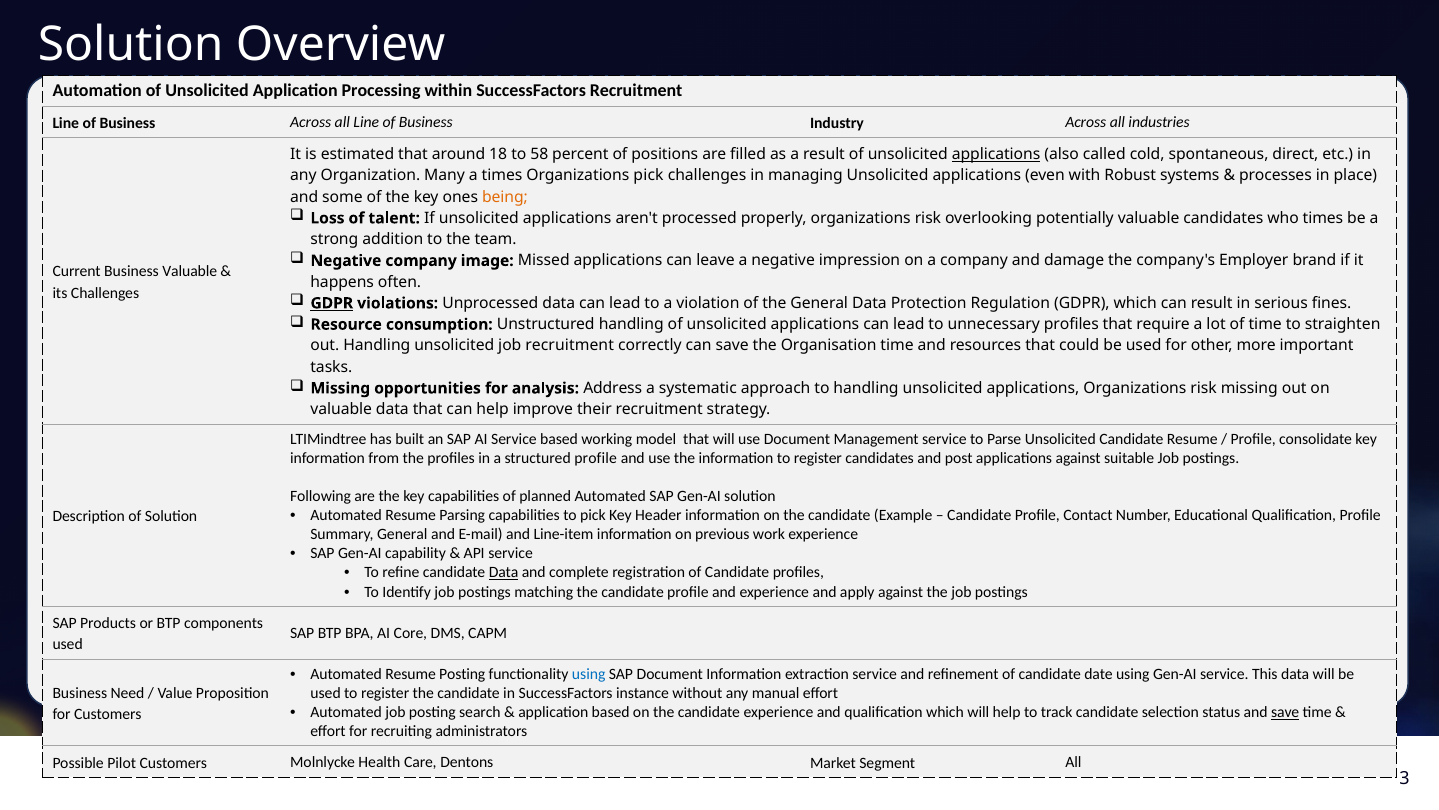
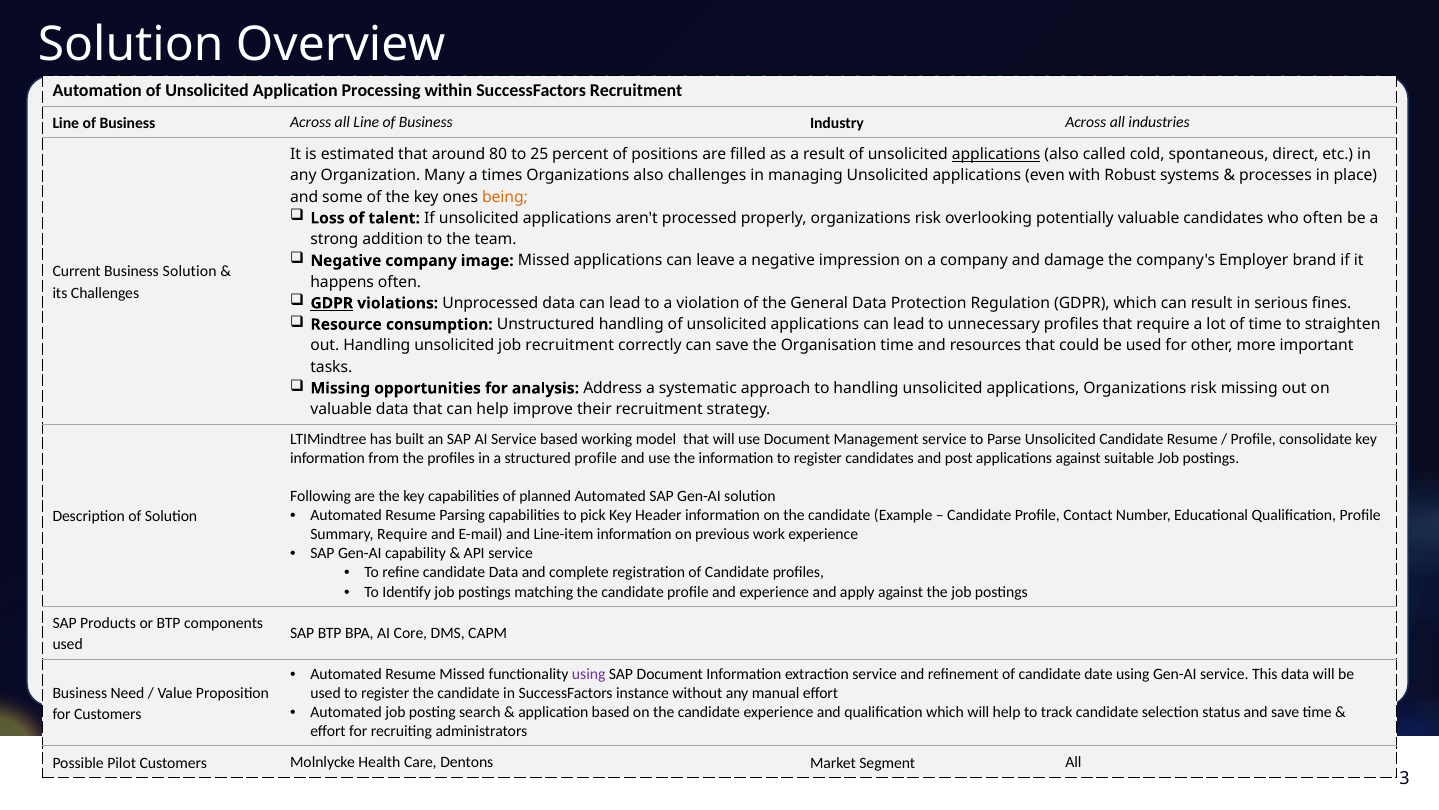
18: 18 -> 80 (498, 154)
58: 58 -> 25 (539, 154)
Organizations pick: pick -> also (649, 176)
who times: times -> often (1323, 218)
Business Valuable: Valuable -> Solution (190, 272)
Summary General: General -> Require (402, 534)
Data underline: present -> none (504, 572)
Resume Posting: Posting -> Missed (462, 674)
using colour: blue -> purple (589, 674)
save underline: present -> none (1285, 712)
